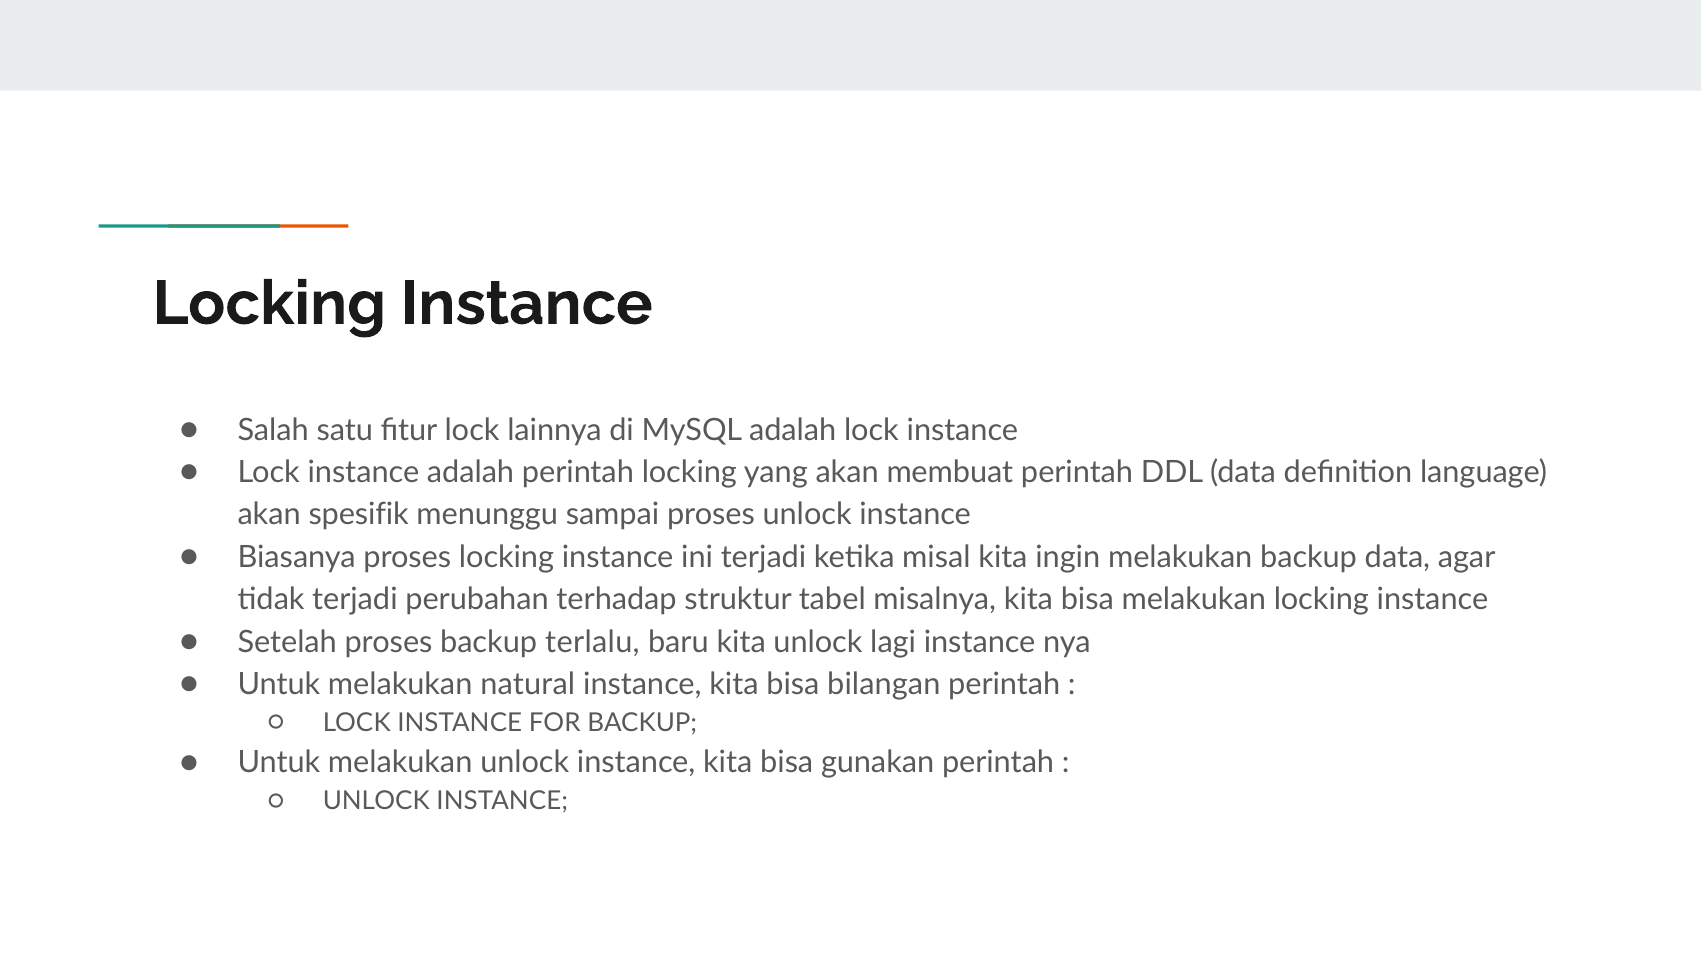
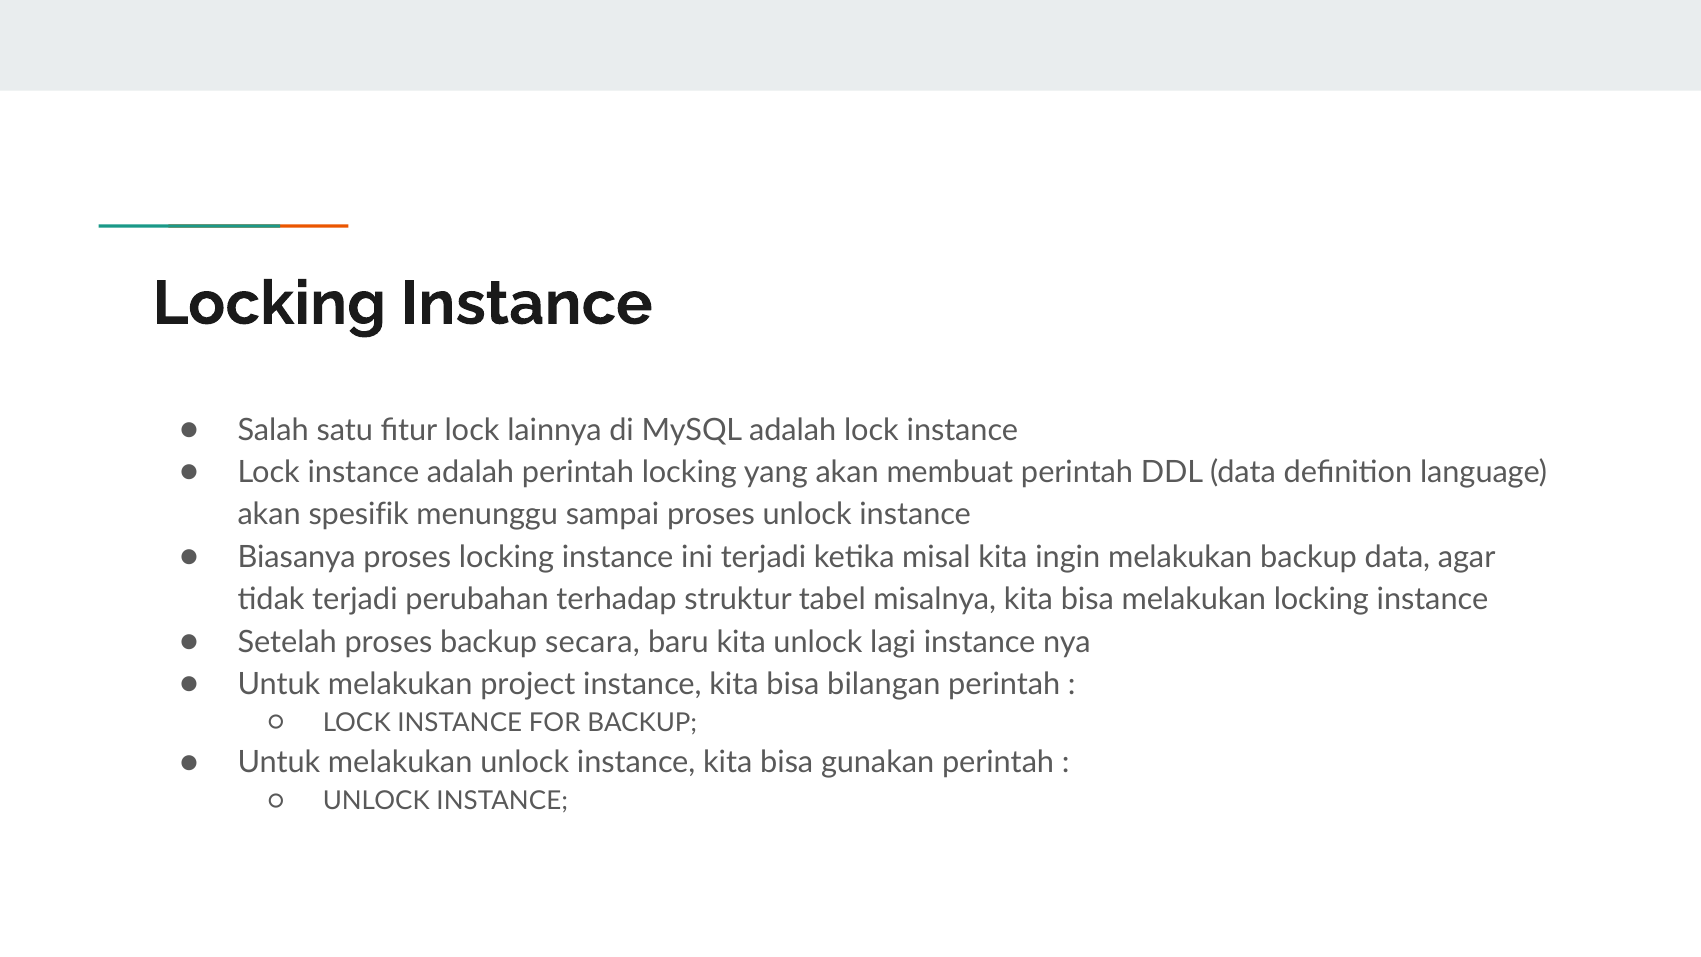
terlalu: terlalu -> secara (592, 642)
natural: natural -> project (528, 684)
